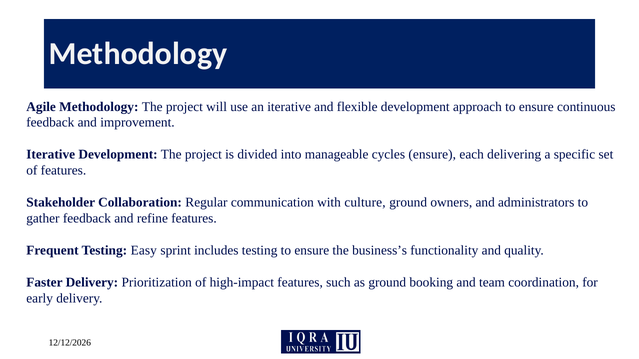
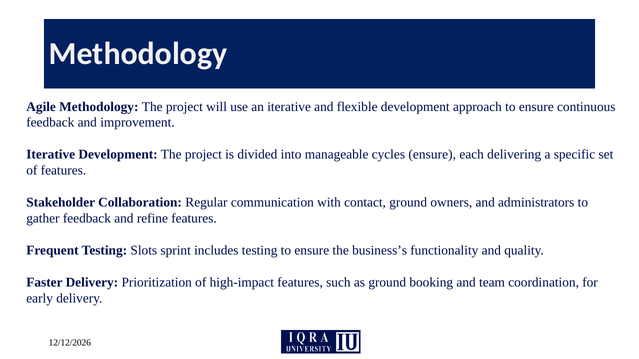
culture: culture -> contact (365, 203)
Easy: Easy -> Slots (144, 251)
